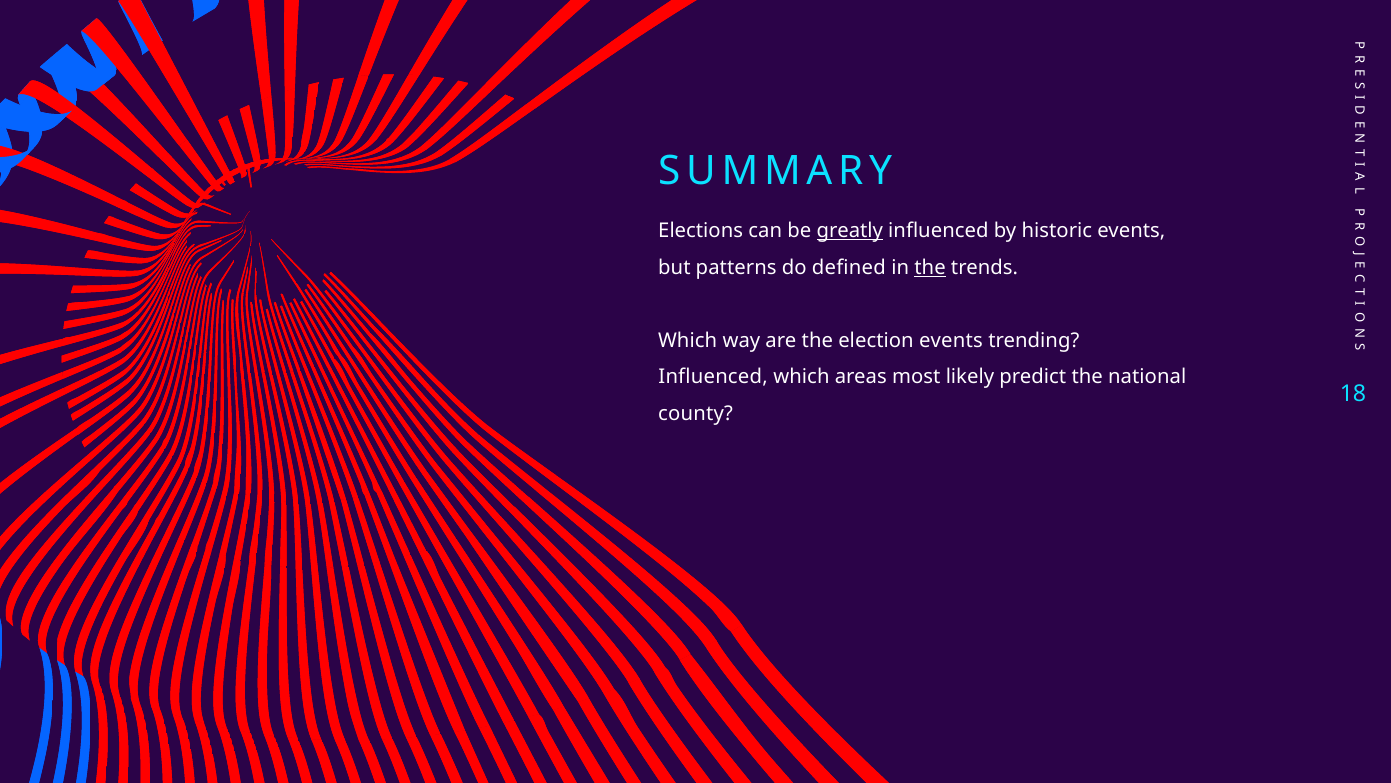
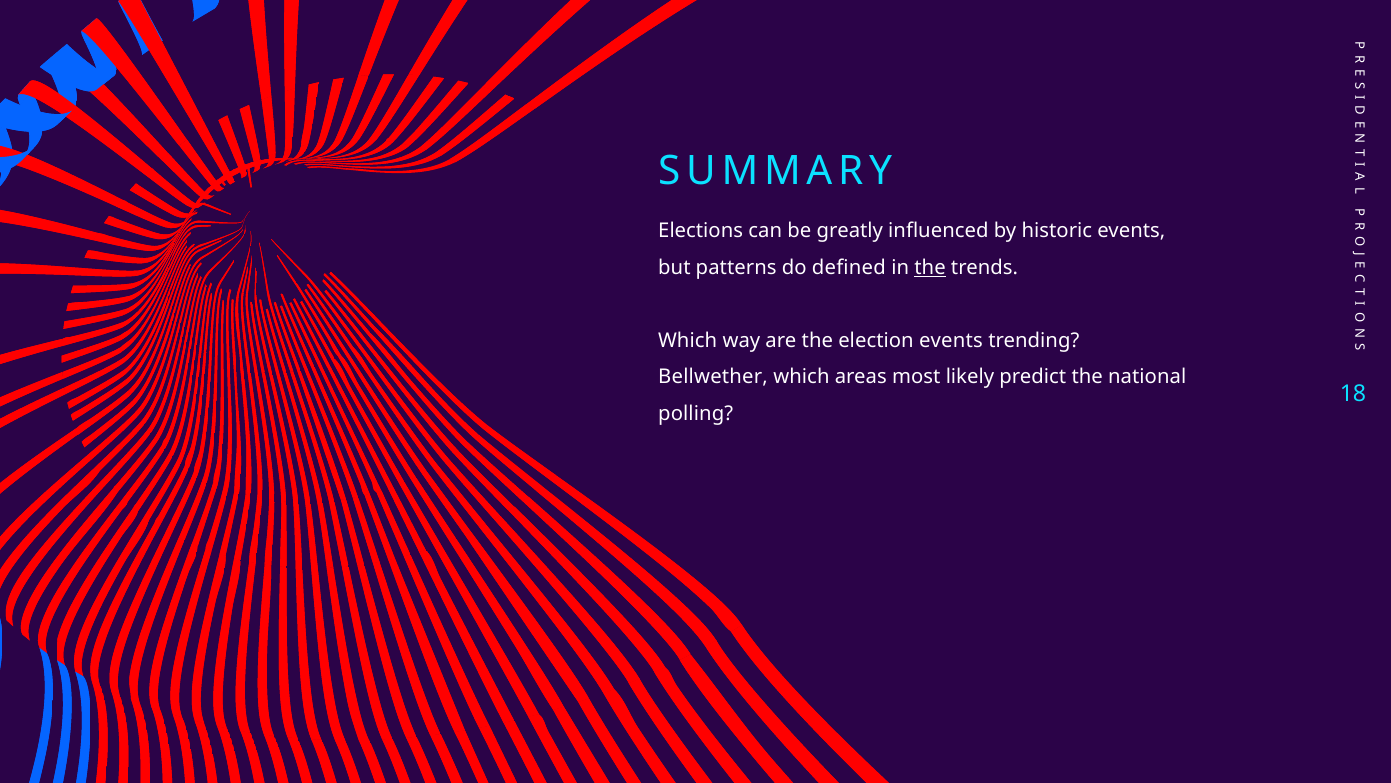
greatly underline: present -> none (850, 231)
Influenced: Influenced -> Bellwether (713, 377)
county: county -> polling (696, 413)
